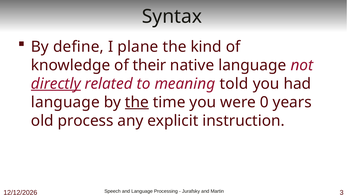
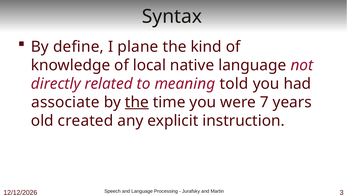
their: their -> local (149, 65)
directly underline: present -> none (56, 84)
language: language -> associate (65, 102)
0: 0 -> 7 (264, 102)
process: process -> created (86, 121)
